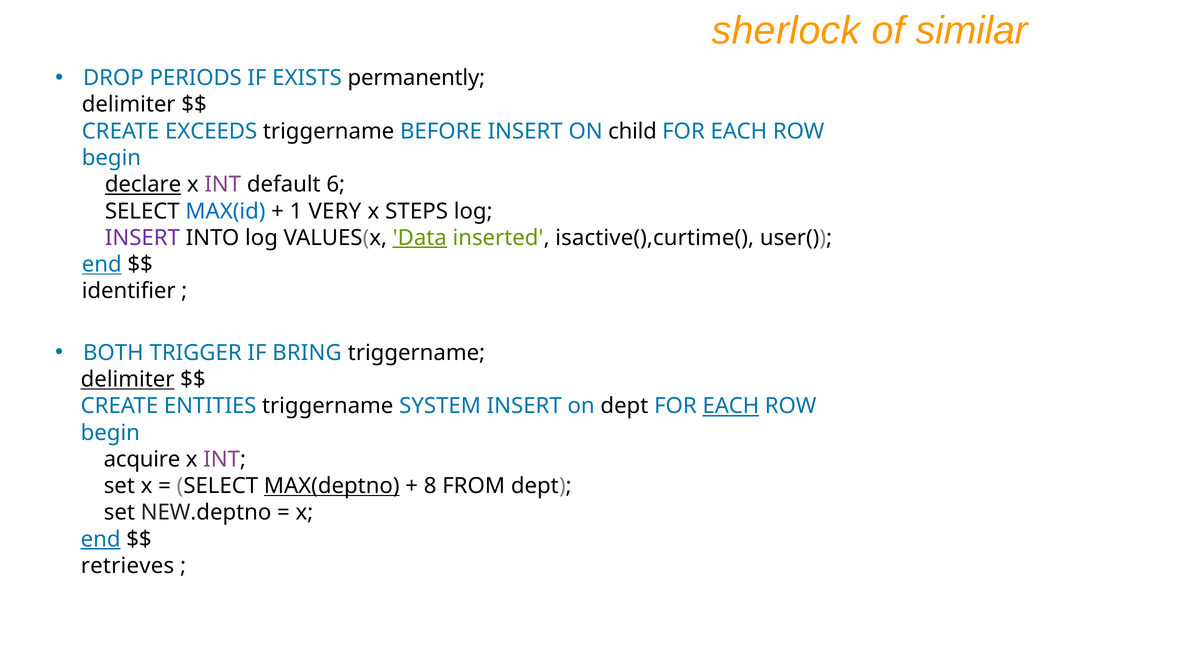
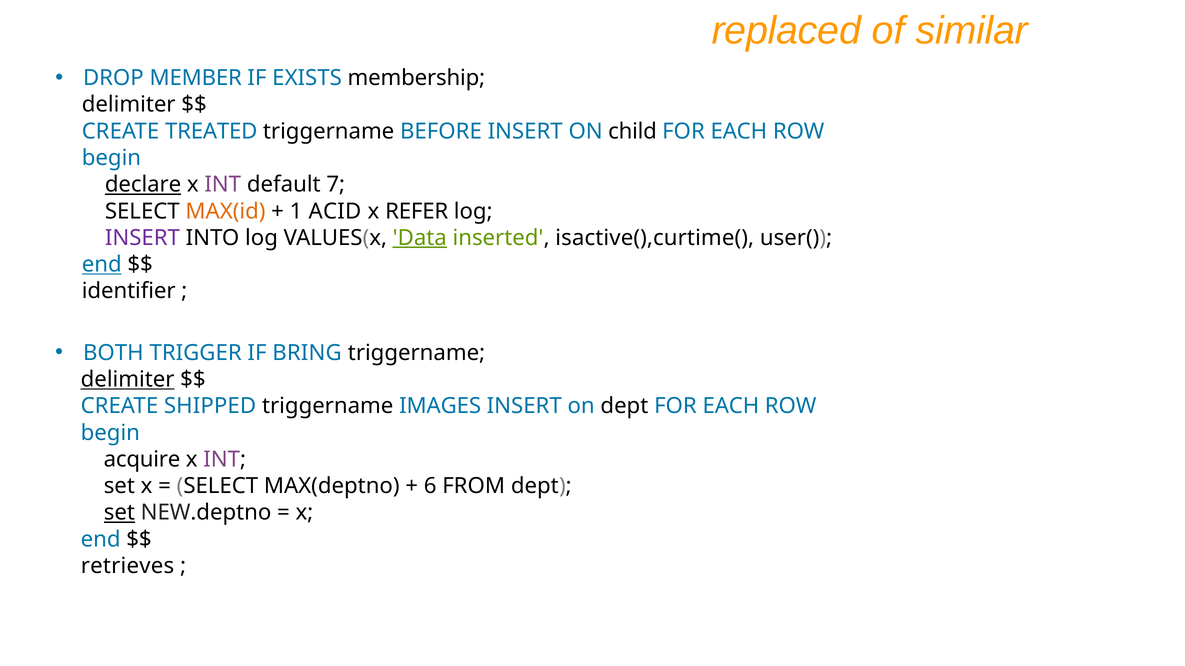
sherlock: sherlock -> replaced (786, 31)
PERIODS: PERIODS -> MEMBER (196, 78)
permanently: permanently -> membership (416, 78)
EXCEEDS: EXCEEDS -> TREATED (211, 131)
6: 6 -> 7 (336, 185)
MAX(id colour: blue -> orange (225, 211)
VERY: VERY -> ACID (335, 211)
STEPS: STEPS -> REFER (417, 211)
ENTITIES: ENTITIES -> SHIPPED (210, 406)
SYSTEM: SYSTEM -> IMAGES (440, 406)
EACH underline: present -> none (731, 406)
MAX(deptno underline: present -> none (332, 486)
8: 8 -> 6 (430, 486)
set underline: none -> present (119, 513)
end underline: present -> none (101, 540)
